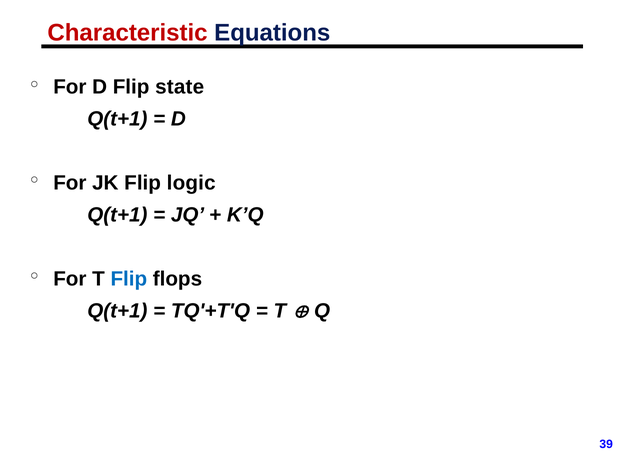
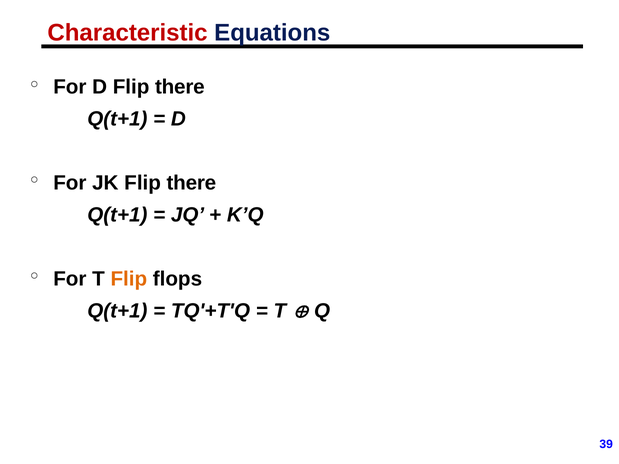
D Flip state: state -> there (180, 87)
JK Flip logic: logic -> there (191, 183)
Flip colour: blue -> orange (129, 279)
